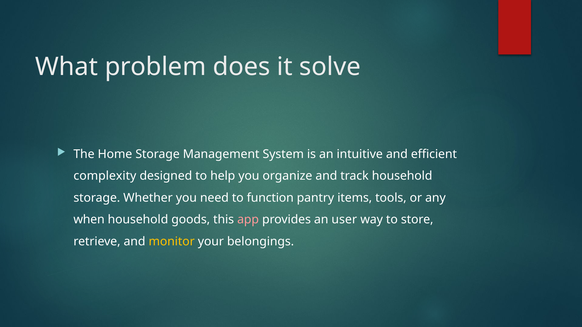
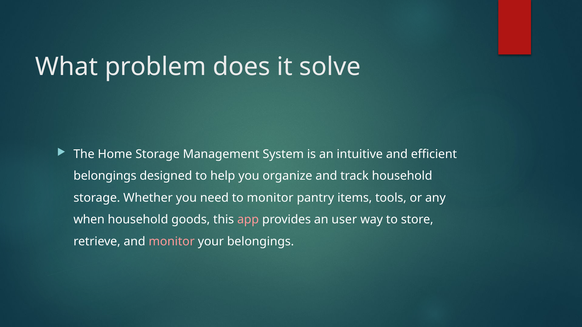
complexity: complexity -> belongings (105, 176)
to function: function -> monitor (270, 198)
monitor colour: yellow -> pink (172, 242)
